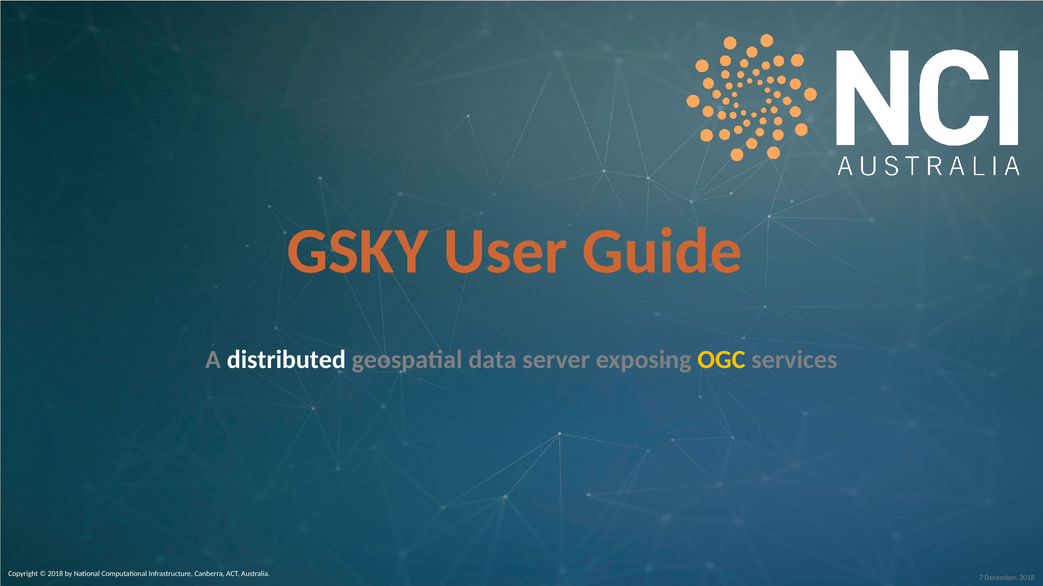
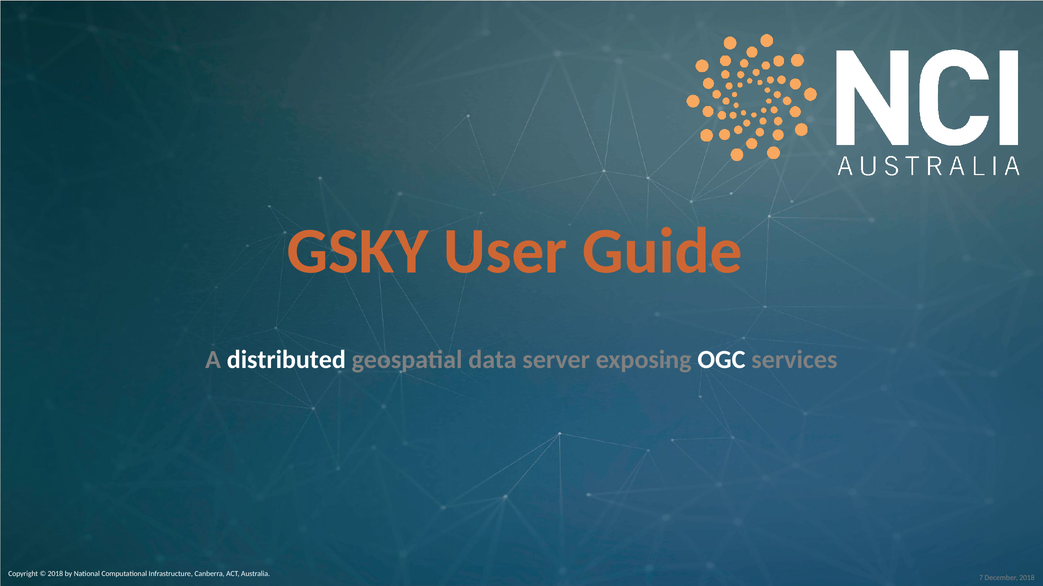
OGC colour: yellow -> white (721, 360)
